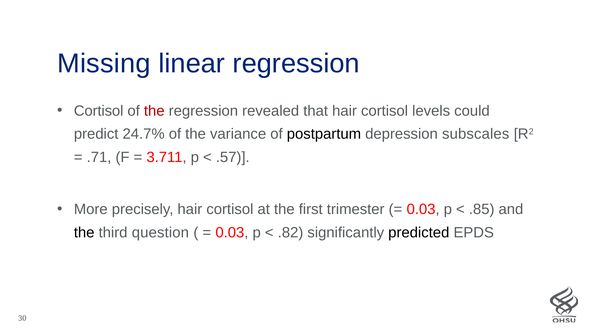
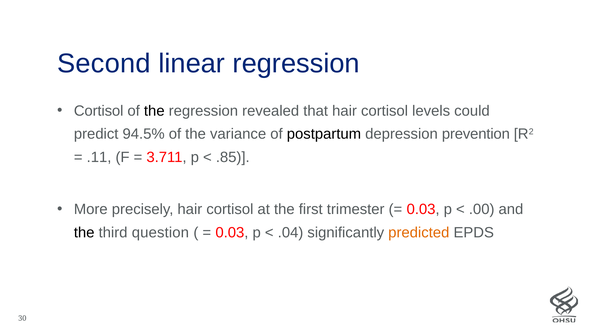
Missing: Missing -> Second (104, 64)
the colour: red -> black (154, 111)
24.7%: 24.7% -> 94.5% (144, 134)
subscales: subscales -> prevention (476, 134)
.71: .71 -> .11 (99, 157)
.57: .57 -> .85 (233, 157)
.85: .85 -> .00 (482, 210)
.82: .82 -> .04 (291, 233)
predicted colour: black -> orange (419, 233)
